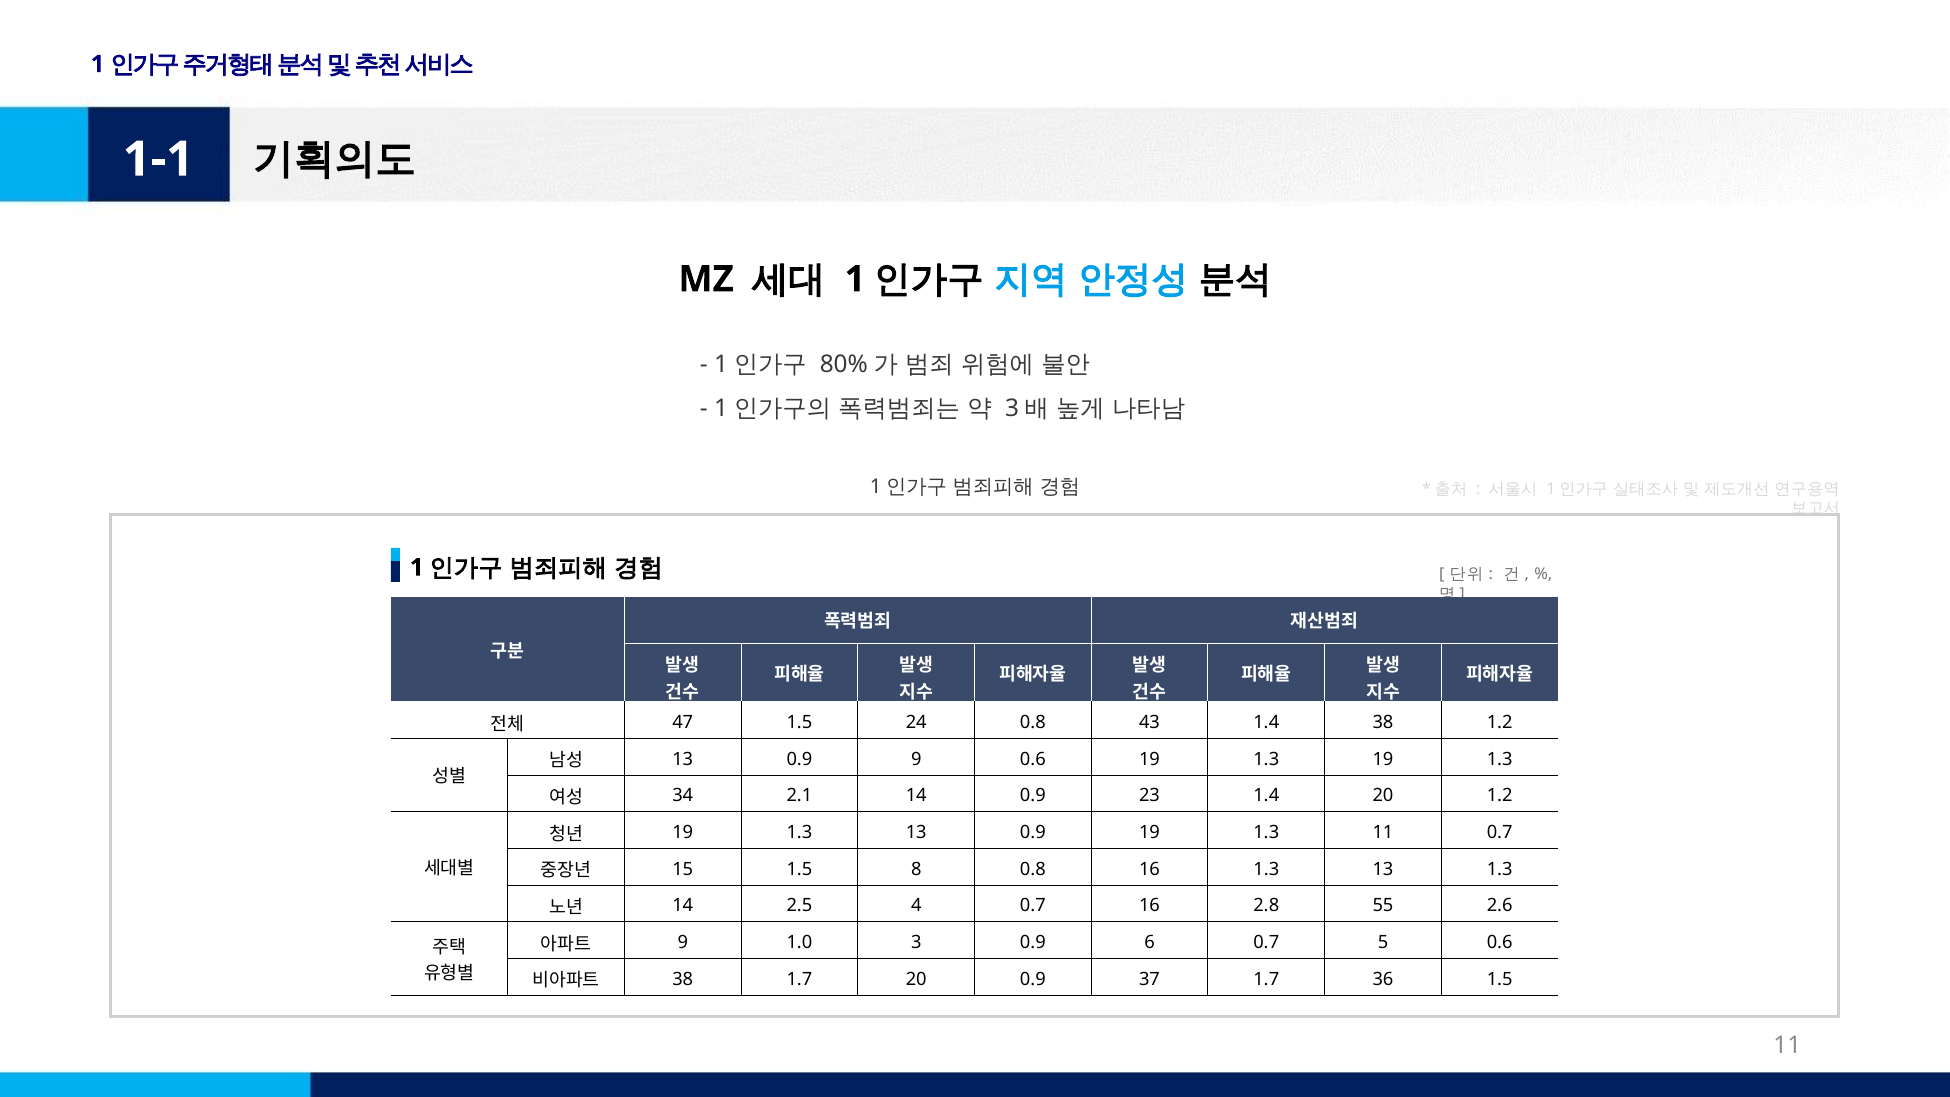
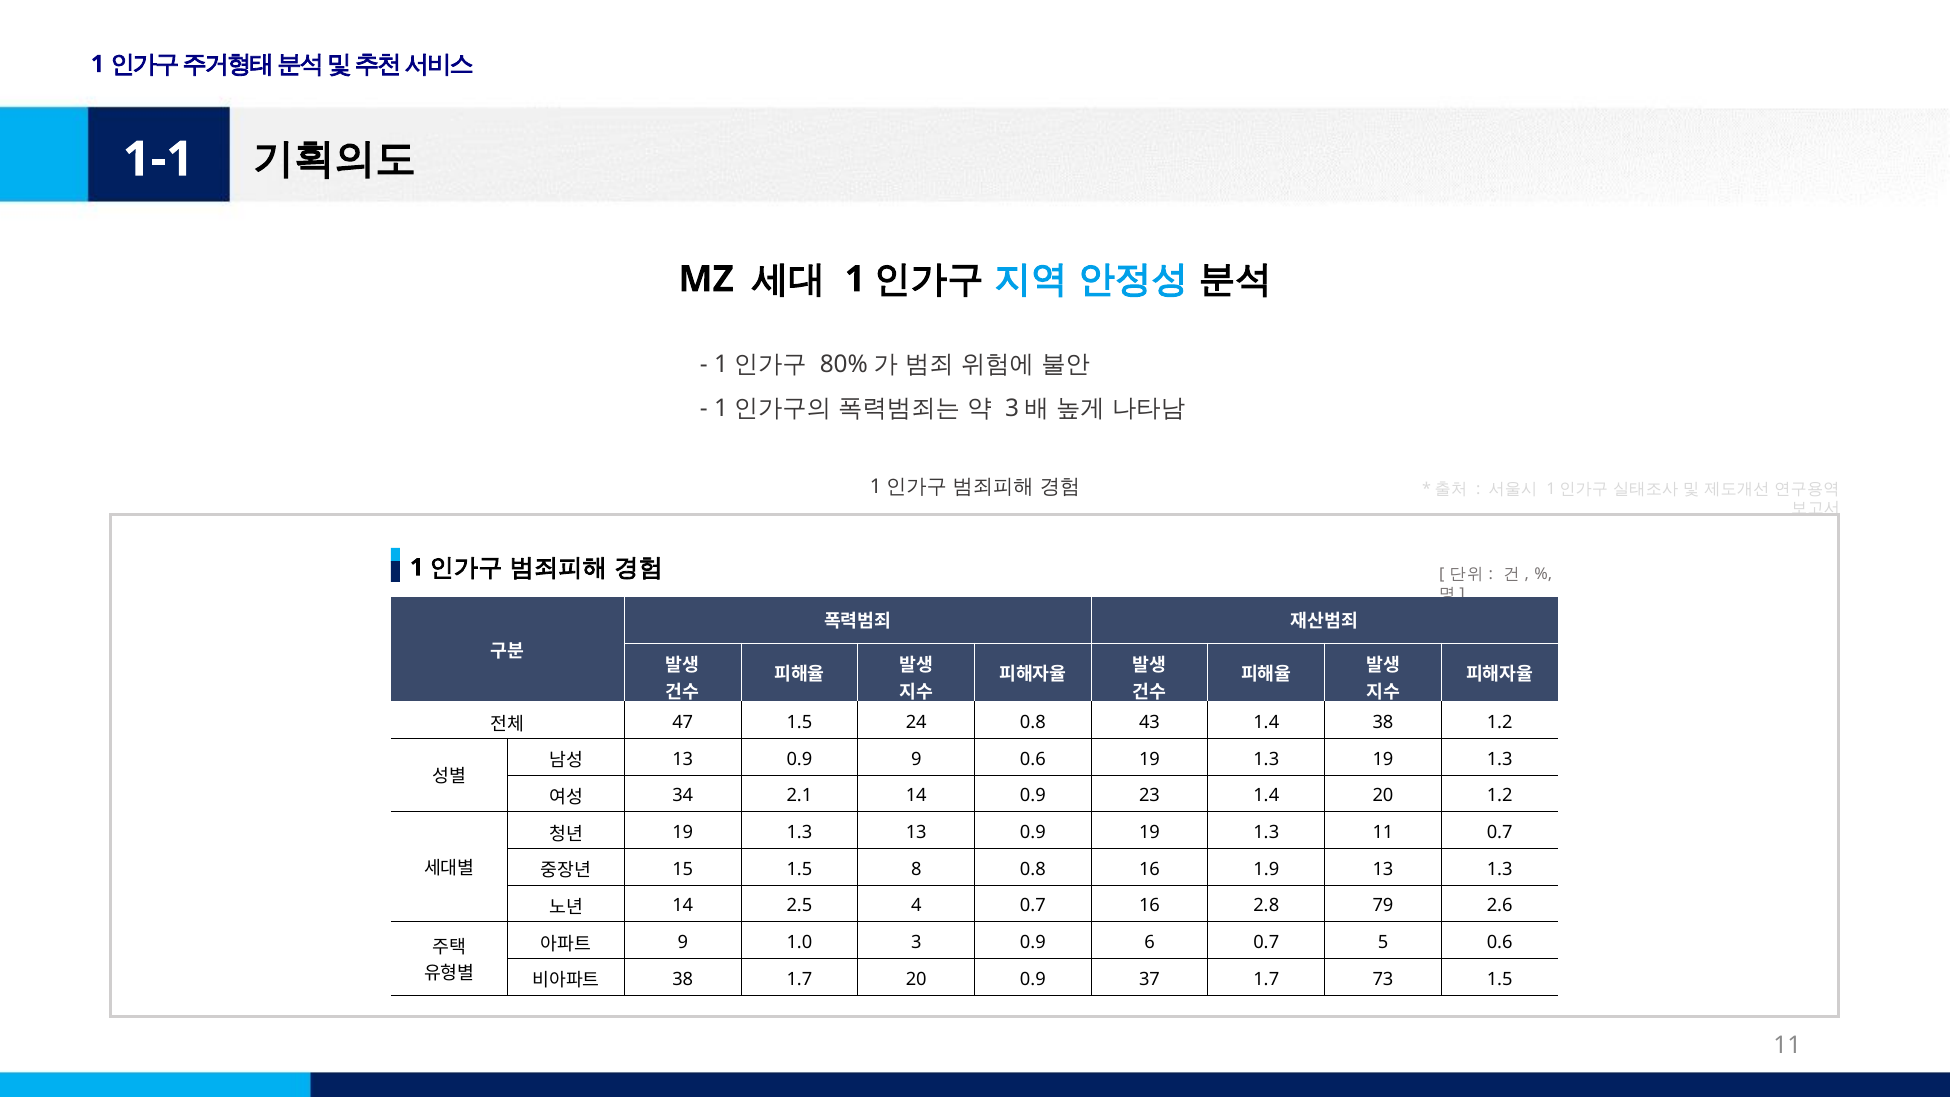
16 1.3: 1.3 -> 1.9 (1266, 869)
55: 55 -> 79 (1383, 906)
36: 36 -> 73 (1383, 979)
